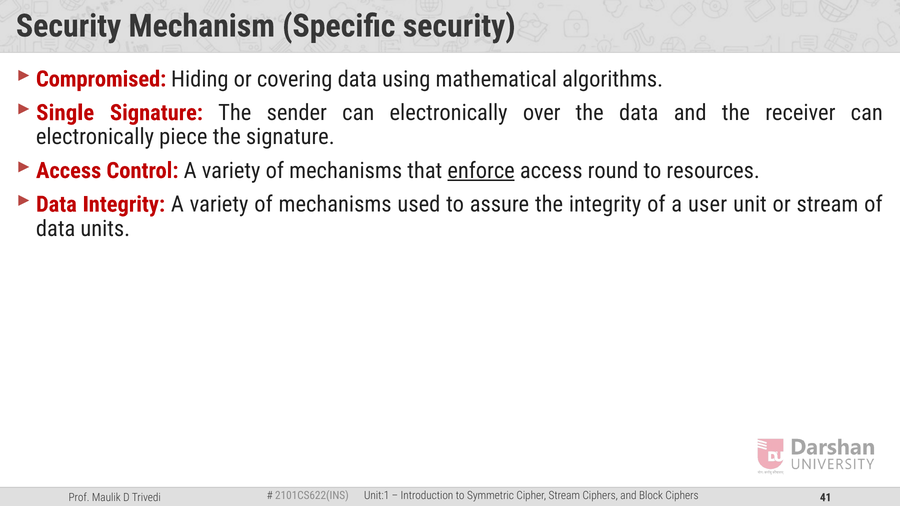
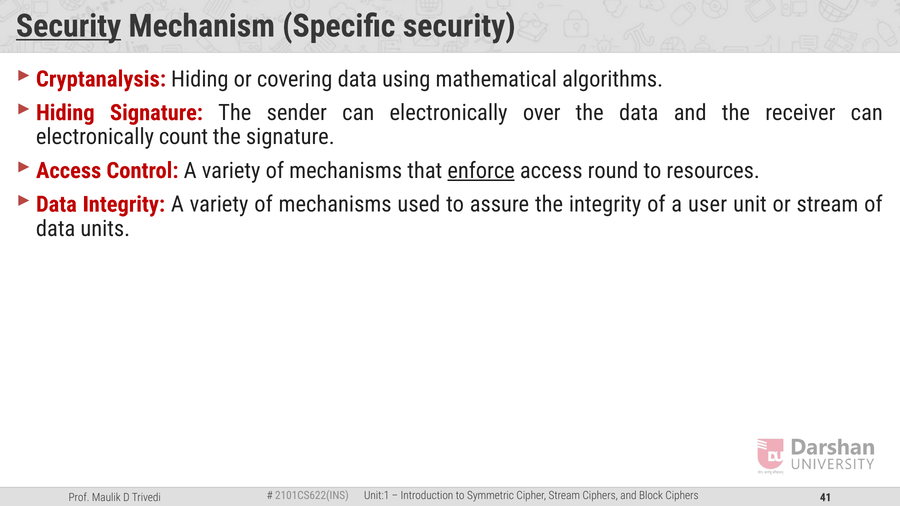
Security underline: none -> present (69, 26)
Compromised: Compromised -> Cryptanalysis (101, 79)
Single: Single -> Hiding (65, 113)
piece: piece -> count (184, 137)
